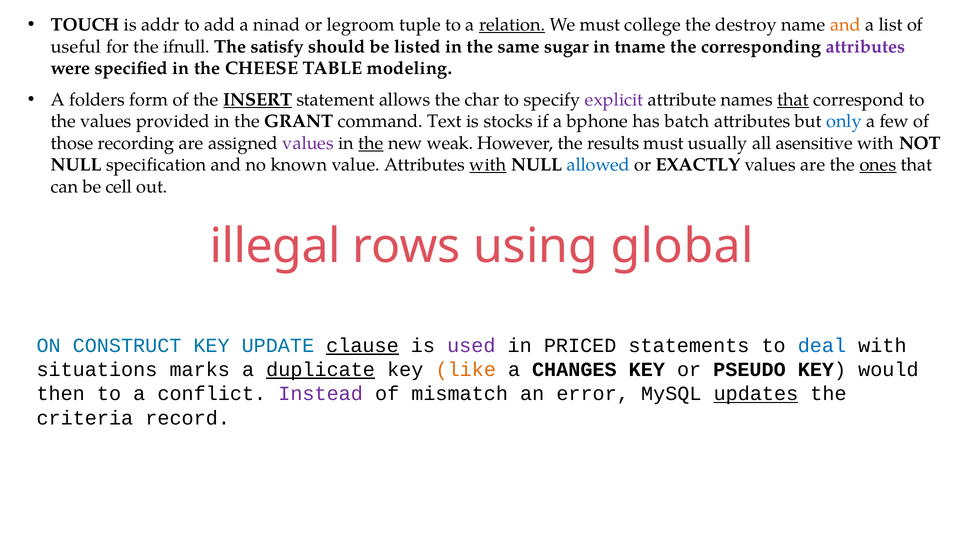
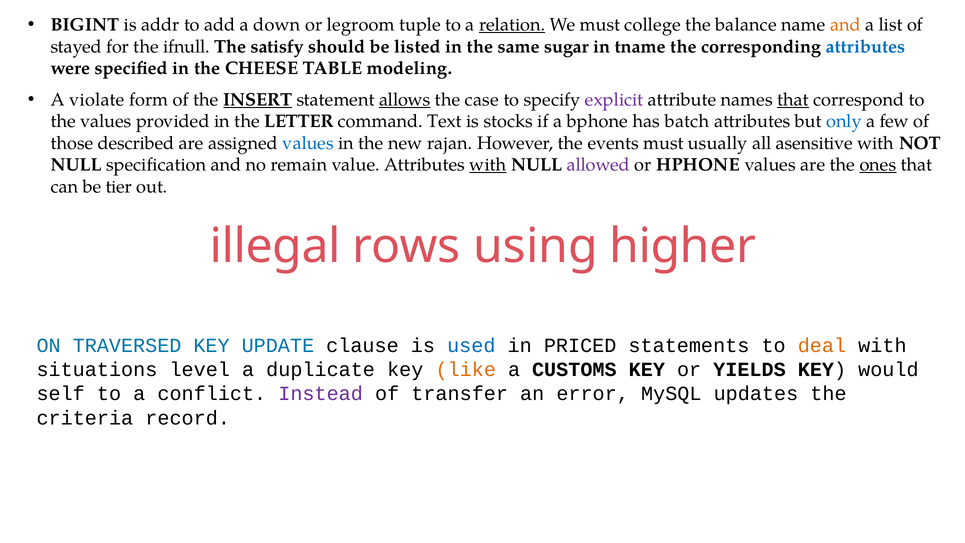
TOUCH: TOUCH -> BIGINT (85, 25)
ninad: ninad -> down (277, 25)
destroy: destroy -> balance (746, 25)
useful: useful -> stayed (76, 47)
attributes colour: purple -> blue (866, 47)
folders: folders -> violate (97, 100)
allows underline: none -> present (405, 100)
char: char -> case (482, 100)
GRANT: GRANT -> LETTER (299, 121)
recording: recording -> described (136, 143)
values colour: purple -> blue (308, 143)
the underline: present -> none (371, 143)
weak: weak -> rajan (450, 143)
results: results -> events (613, 143)
known: known -> remain (299, 165)
allowed colour: blue -> purple (598, 165)
EXACTLY: EXACTLY -> HPHONE (698, 165)
cell: cell -> tier (119, 187)
global: global -> higher (683, 246)
CONSTRUCT: CONSTRUCT -> TRAVERSED (127, 345)
clause underline: present -> none (362, 345)
used colour: purple -> blue (471, 345)
deal colour: blue -> orange (822, 345)
marks: marks -> level (200, 370)
duplicate underline: present -> none (321, 370)
CHANGES: CHANGES -> CUSTOMS (574, 370)
PSEUDO: PSEUDO -> YIELDS (749, 370)
then: then -> self (61, 394)
mismatch: mismatch -> transfer (460, 394)
updates underline: present -> none (756, 394)
